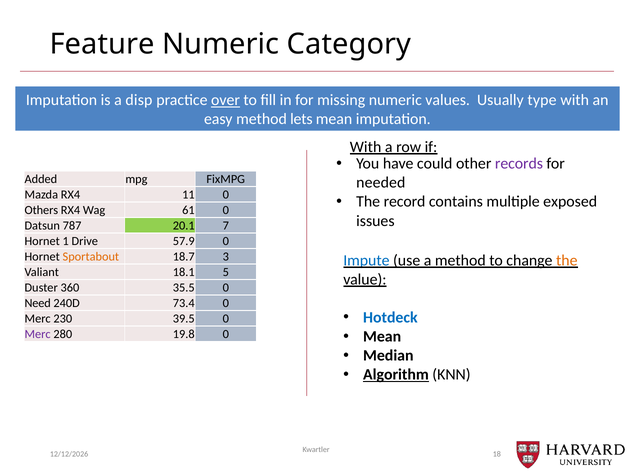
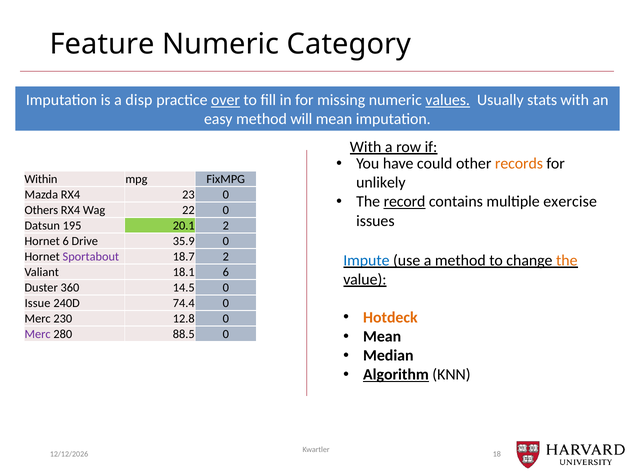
values underline: none -> present (448, 100)
type: type -> stats (542, 100)
lets: lets -> will (301, 119)
records colour: purple -> orange (519, 163)
Added: Added -> Within (41, 179)
needed: needed -> unlikely (381, 182)
11: 11 -> 23 (188, 195)
record underline: none -> present (405, 202)
exposed: exposed -> exercise (570, 202)
61: 61 -> 22 (188, 210)
787: 787 -> 195 (72, 226)
20.1 7: 7 -> 2 (226, 226)
Hornet 1: 1 -> 6 (66, 241)
57.9: 57.9 -> 35.9 (184, 241)
Sportabout colour: orange -> purple (91, 257)
18.7 3: 3 -> 2 (226, 257)
18.1 5: 5 -> 6 (226, 272)
35.5: 35.5 -> 14.5 (184, 288)
Need: Need -> Issue (38, 303)
73.4: 73.4 -> 74.4 (184, 303)
Hotdeck colour: blue -> orange (390, 317)
39.5: 39.5 -> 12.8 (184, 318)
19.8: 19.8 -> 88.5 (184, 334)
